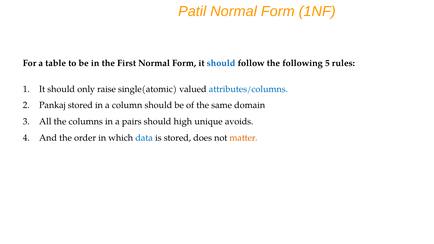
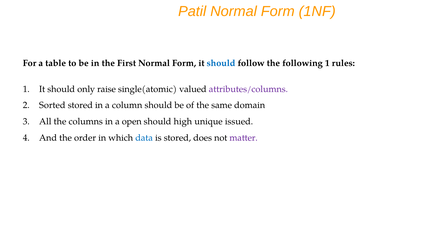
following 5: 5 -> 1 (327, 63)
attributes/columns colour: blue -> purple (248, 89)
Pankaj: Pankaj -> Sorted (52, 105)
pairs: pairs -> open (132, 122)
avoids: avoids -> issued (239, 122)
matter colour: orange -> purple (244, 138)
